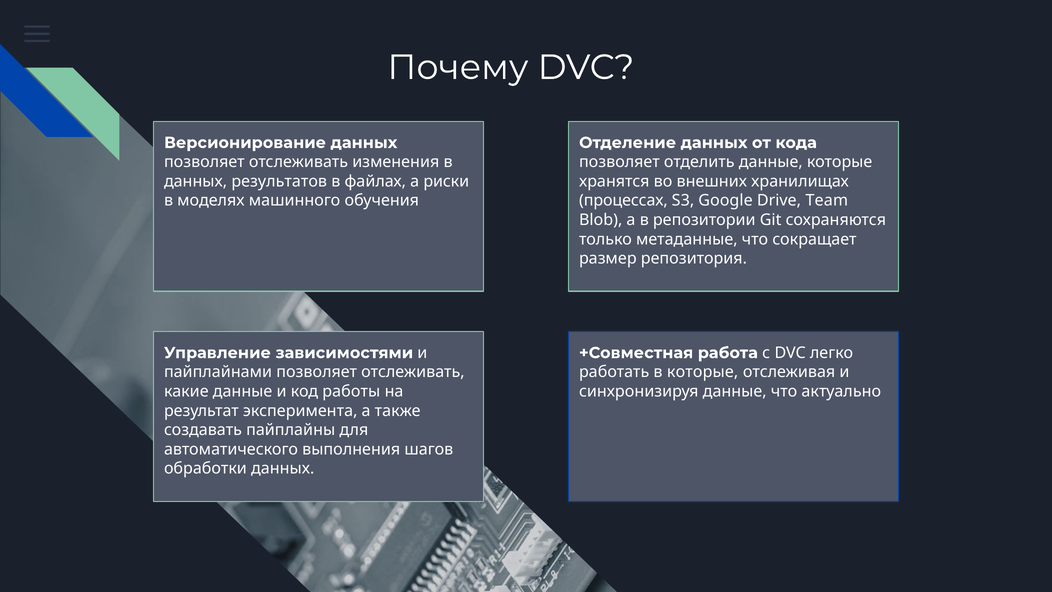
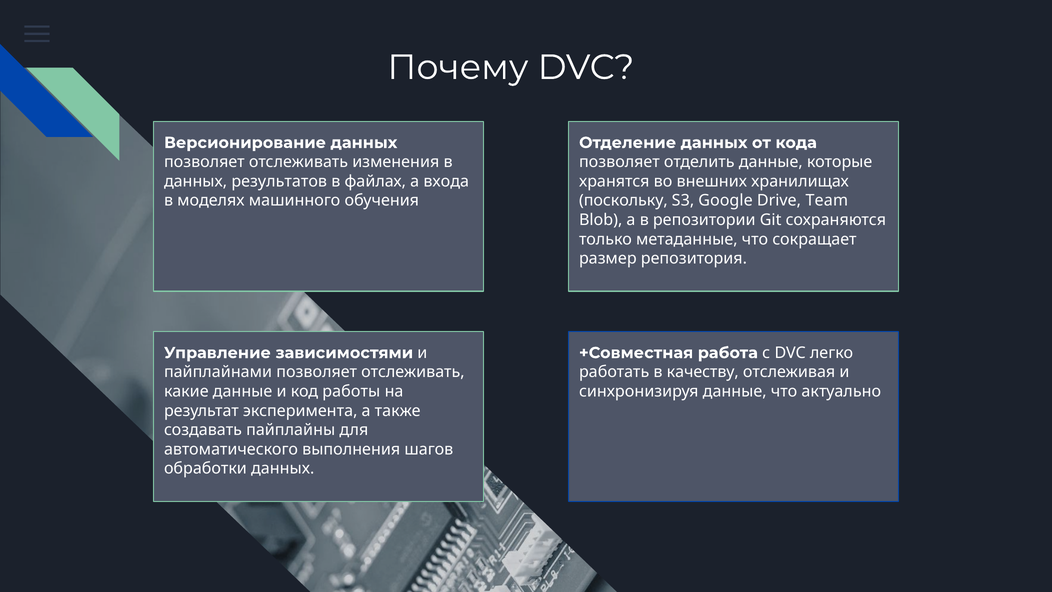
риски: риски -> входа (446, 181)
процессах: процессах -> поскольку (623, 201)
в которые: которые -> качеству (703, 372)
